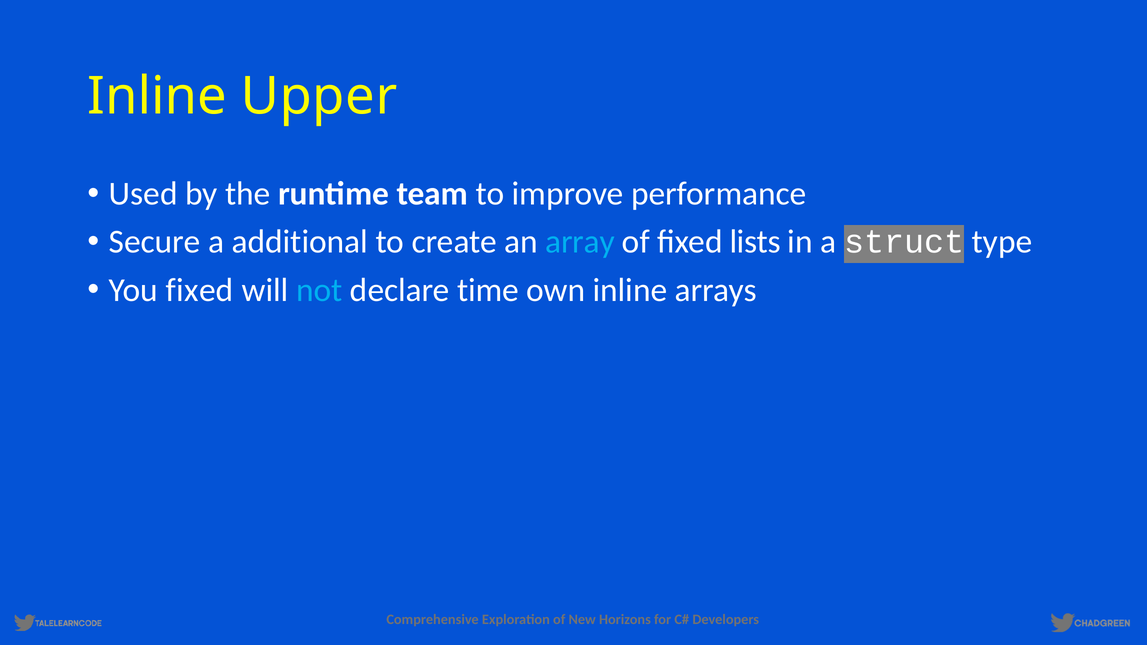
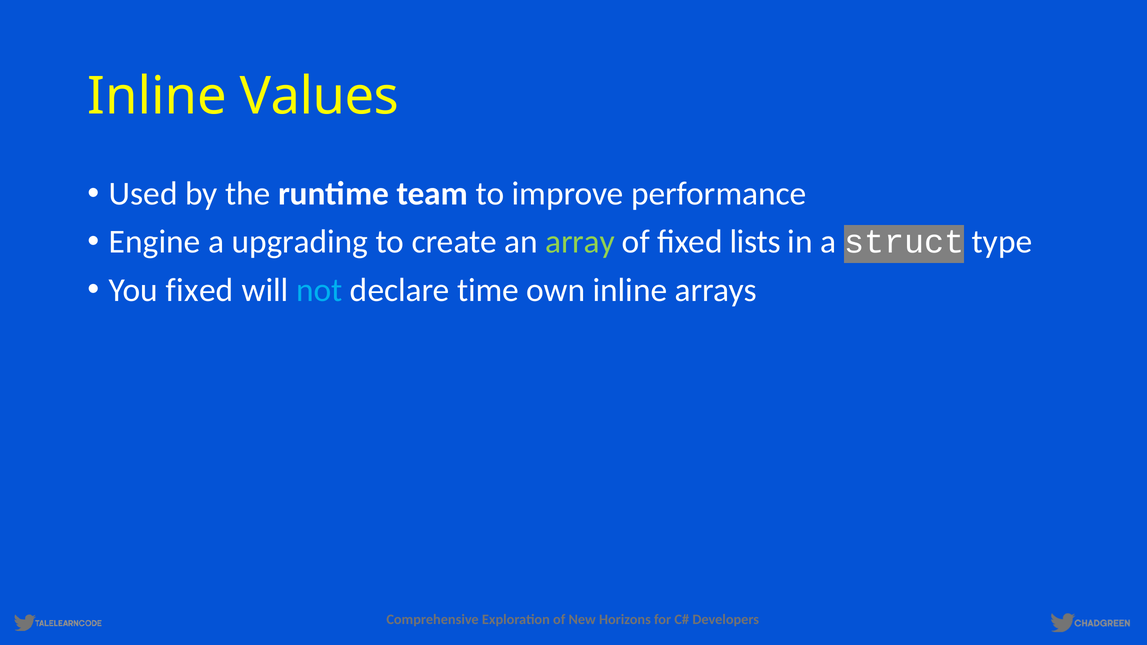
Upper: Upper -> Values (319, 96)
Secure: Secure -> Engine (155, 242)
additional: additional -> upgrading (300, 242)
array colour: light blue -> light green (580, 242)
